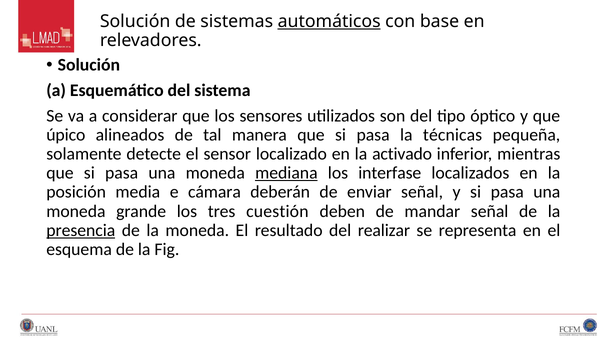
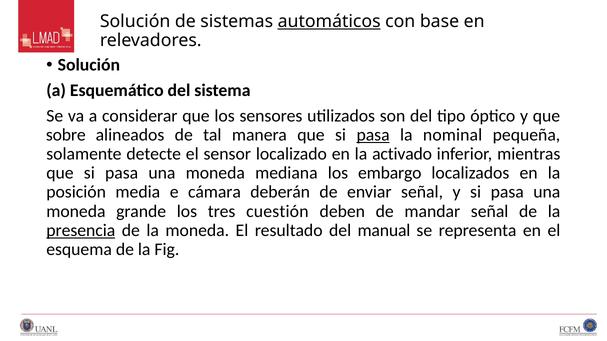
úpico: úpico -> sobre (66, 135)
pasa underline: none -> present (373, 135)
técnicas: técnicas -> nominal (453, 135)
mediana underline: present -> none (286, 173)
interfase: interfase -> embargo (390, 173)
realizar: realizar -> manual (384, 231)
